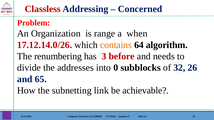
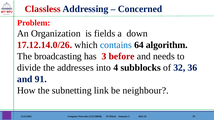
range: range -> fields (105, 34)
when: when -> down (137, 34)
contains colour: orange -> blue (116, 45)
renumbering: renumbering -> broadcasting (58, 56)
0: 0 -> 4 (116, 68)
26: 26 -> 36 (192, 68)
65: 65 -> 91 (41, 79)
achievable: achievable -> neighbour (146, 91)
